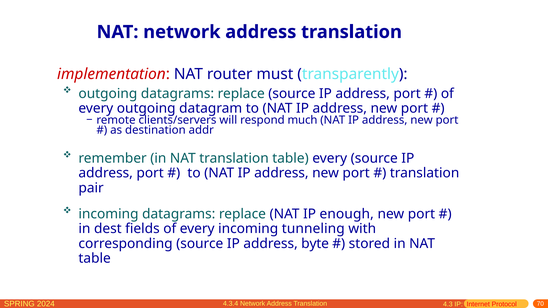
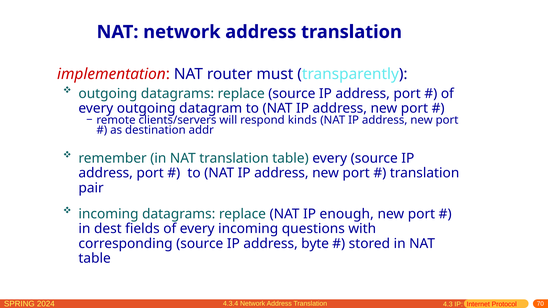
much: much -> kinds (302, 120)
tunneling: tunneling -> questions (313, 229)
